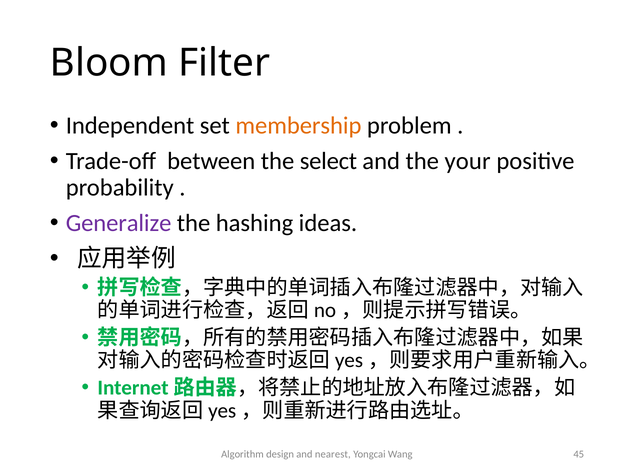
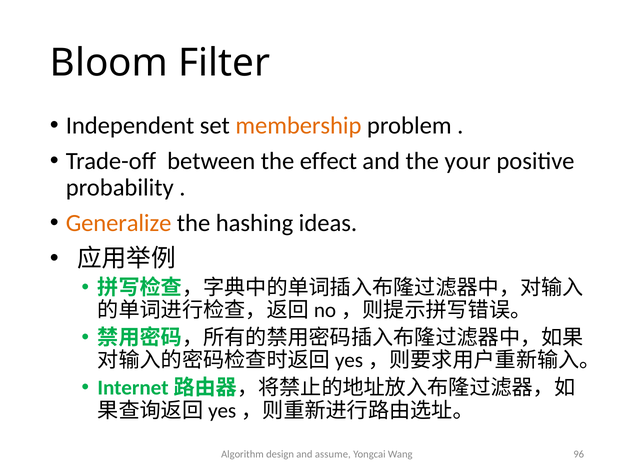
select: select -> effect (328, 161)
Generalize colour: purple -> orange (119, 223)
nearest: nearest -> assume (333, 454)
45: 45 -> 96 (579, 454)
